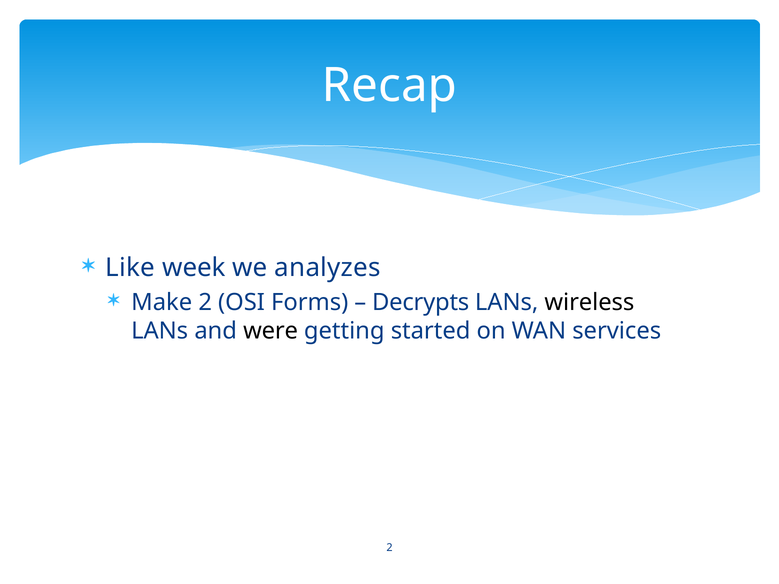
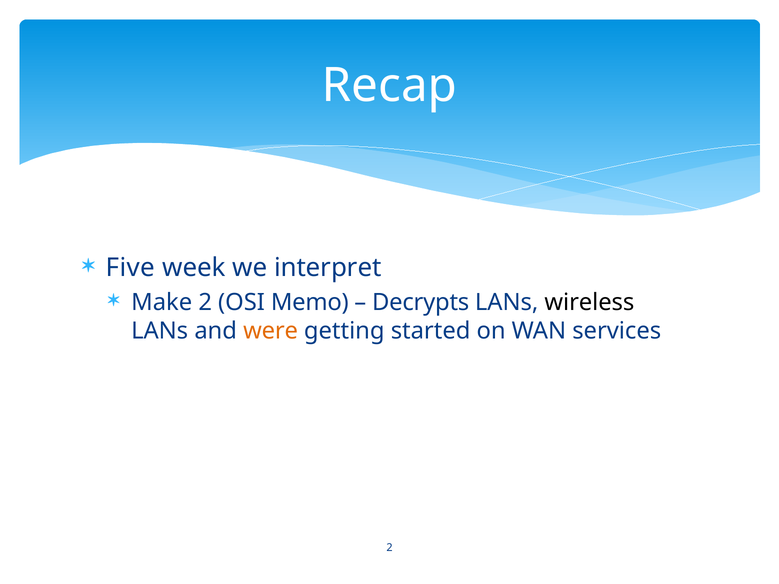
Like: Like -> Five (130, 268)
analyzes: analyzes -> interpret (328, 268)
Forms: Forms -> Memo (310, 302)
were colour: black -> orange (271, 331)
